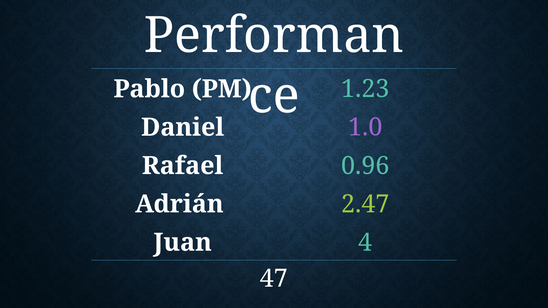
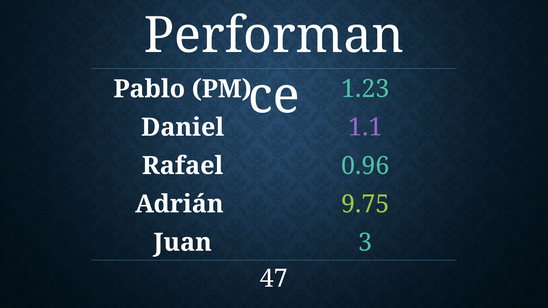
1.0: 1.0 -> 1.1 (365, 127)
2.47: 2.47 -> 9.75 (365, 204)
4: 4 -> 3 (365, 243)
